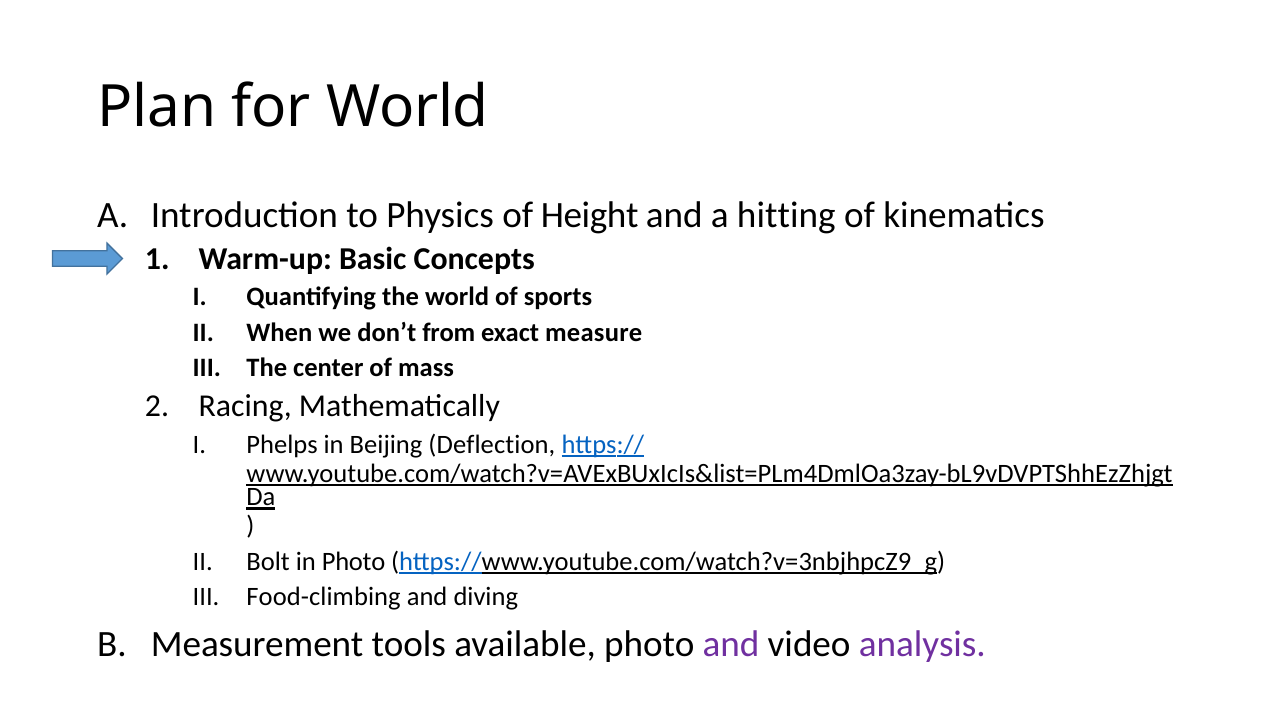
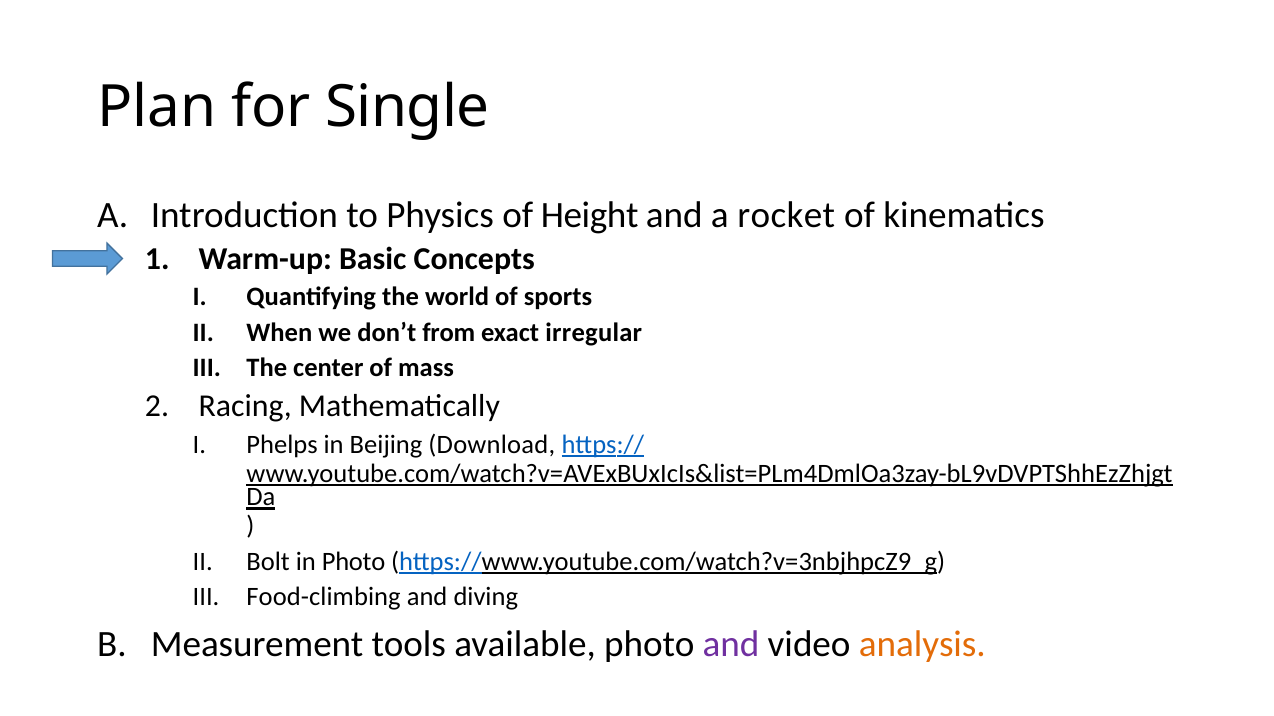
for World: World -> Single (408, 107)
hitting: hitting -> rocket (786, 215)
measure: measure -> irregular (594, 333)
Deflection: Deflection -> Download (492, 445)
analysis colour: purple -> orange (922, 645)
